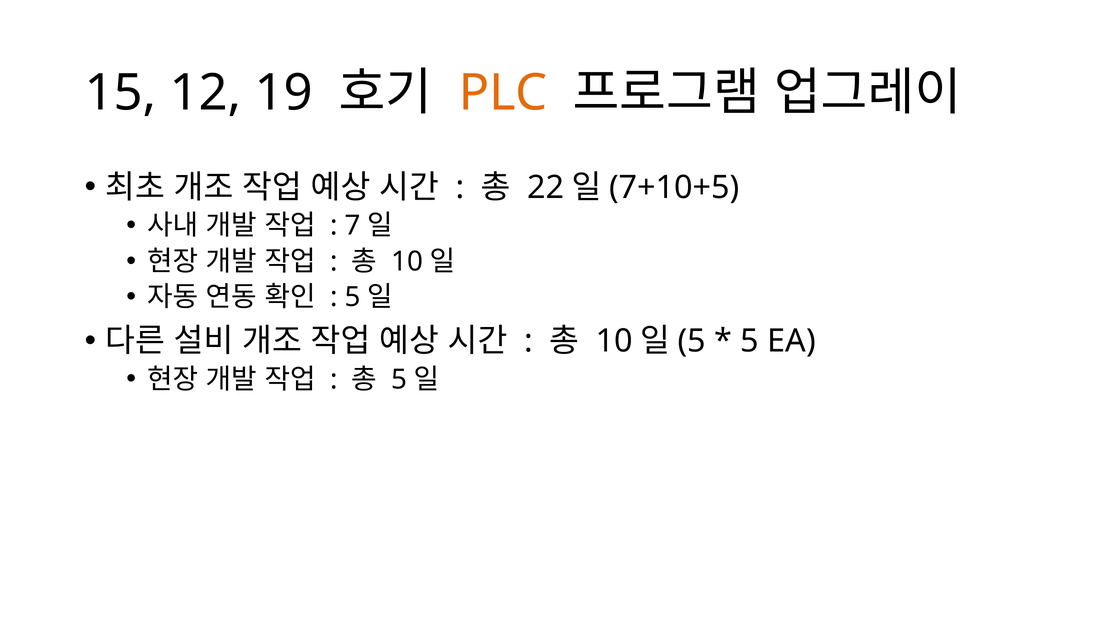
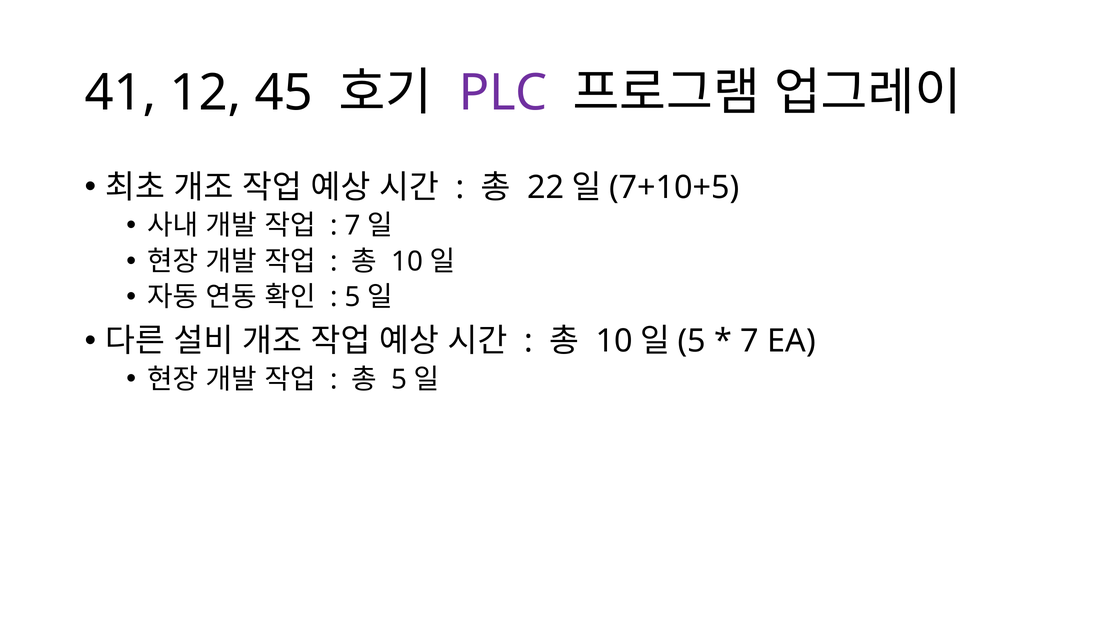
15: 15 -> 41 (121, 93)
19: 19 -> 45 (284, 93)
PLC colour: orange -> purple (503, 93)
5: 5 -> 7 (750, 341)
